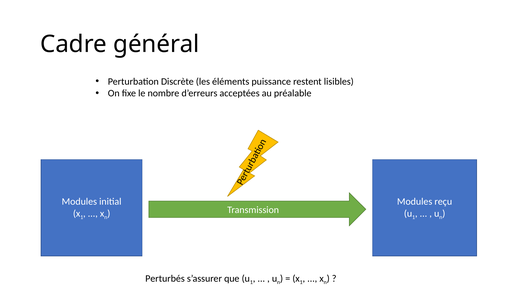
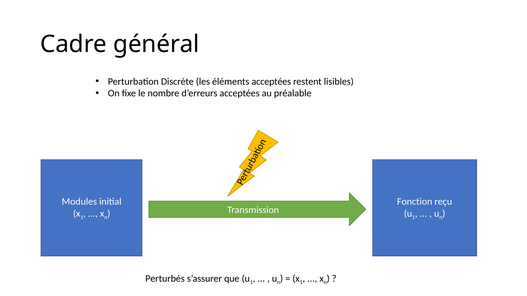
éléments puissance: puissance -> acceptées (271, 82)
Modules: Modules -> Fonction (415, 202)
